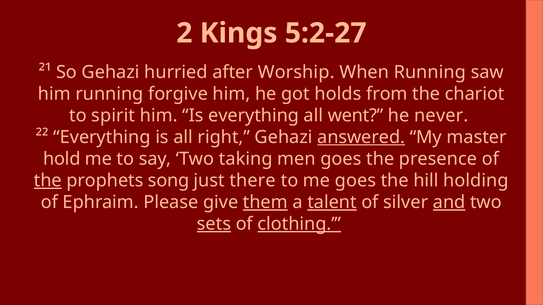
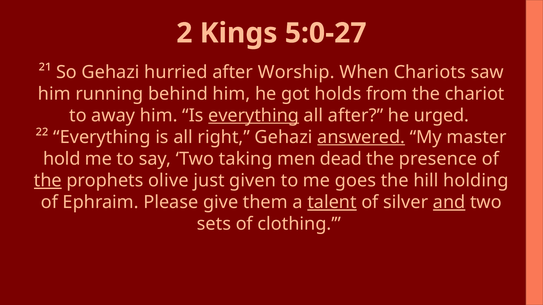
5:2-27: 5:2-27 -> 5:0-27 (326, 33)
When Running: Running -> Chariots (430, 72)
forgive: forgive -> behind (178, 94)
spirit: spirit -> away (113, 116)
everything underline: none -> present (254, 116)
all went: went -> after (356, 116)
never: never -> urged (441, 116)
men goes: goes -> dead (341, 159)
song: song -> olive (168, 181)
there: there -> given (253, 181)
them underline: present -> none (265, 203)
sets underline: present -> none (214, 224)
clothing underline: present -> none (299, 224)
